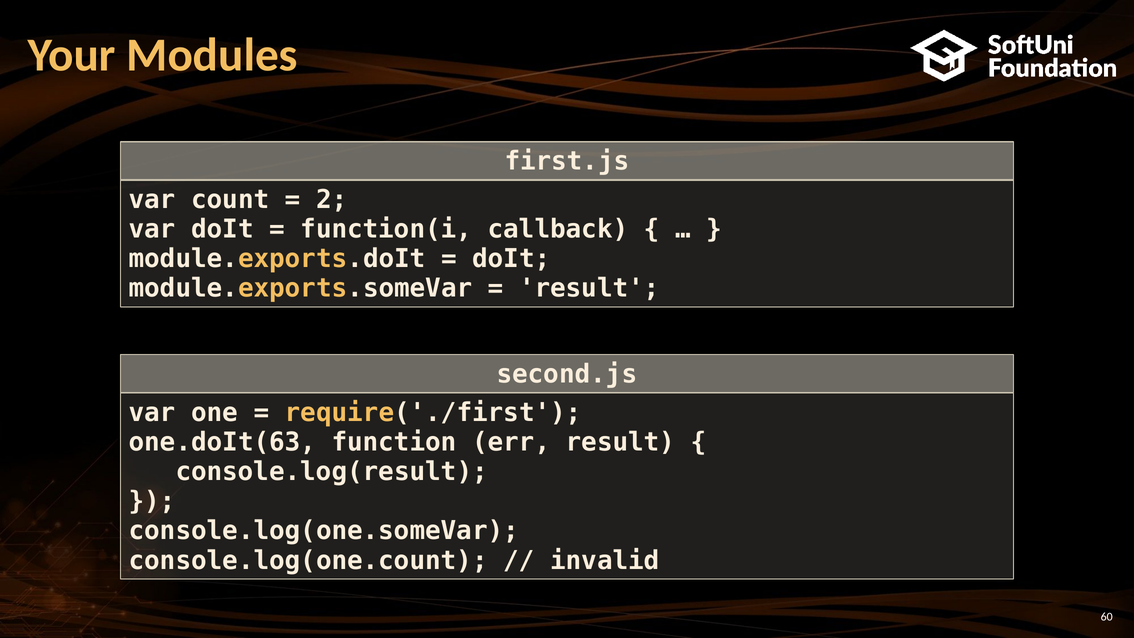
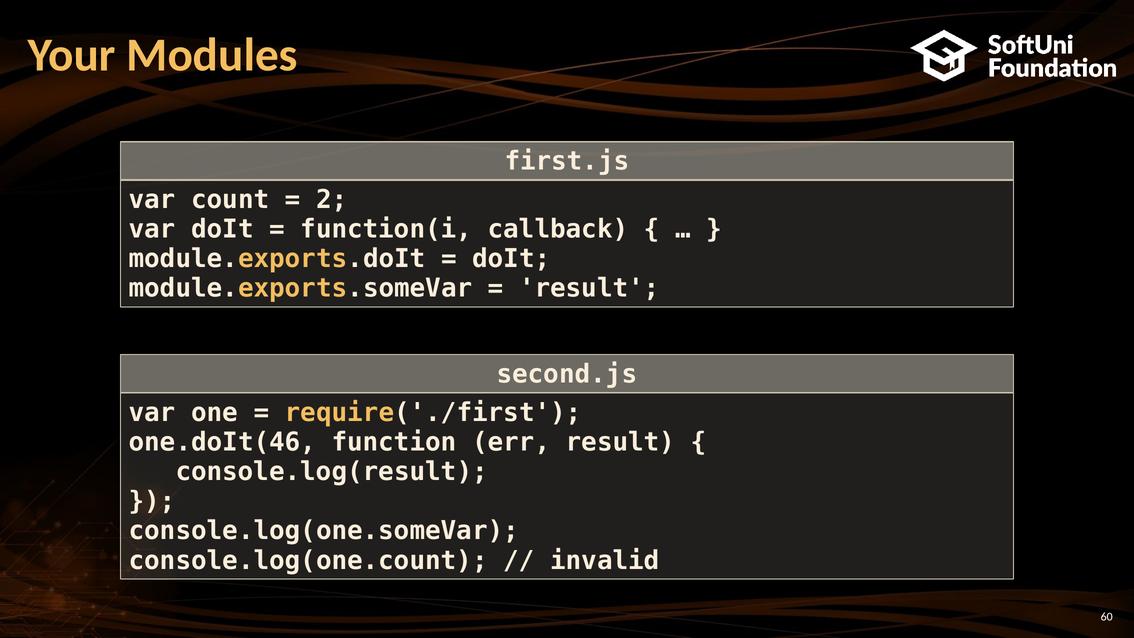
one.doIt(63: one.doIt(63 -> one.doIt(46 (222, 442)
